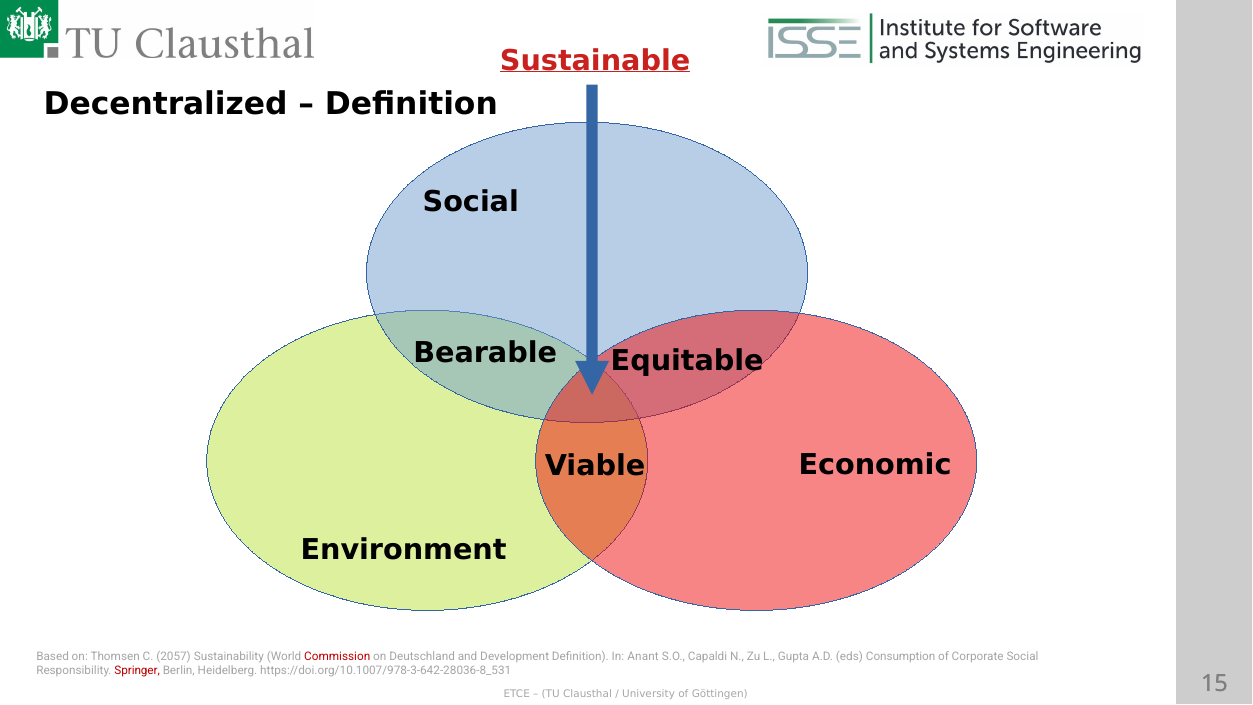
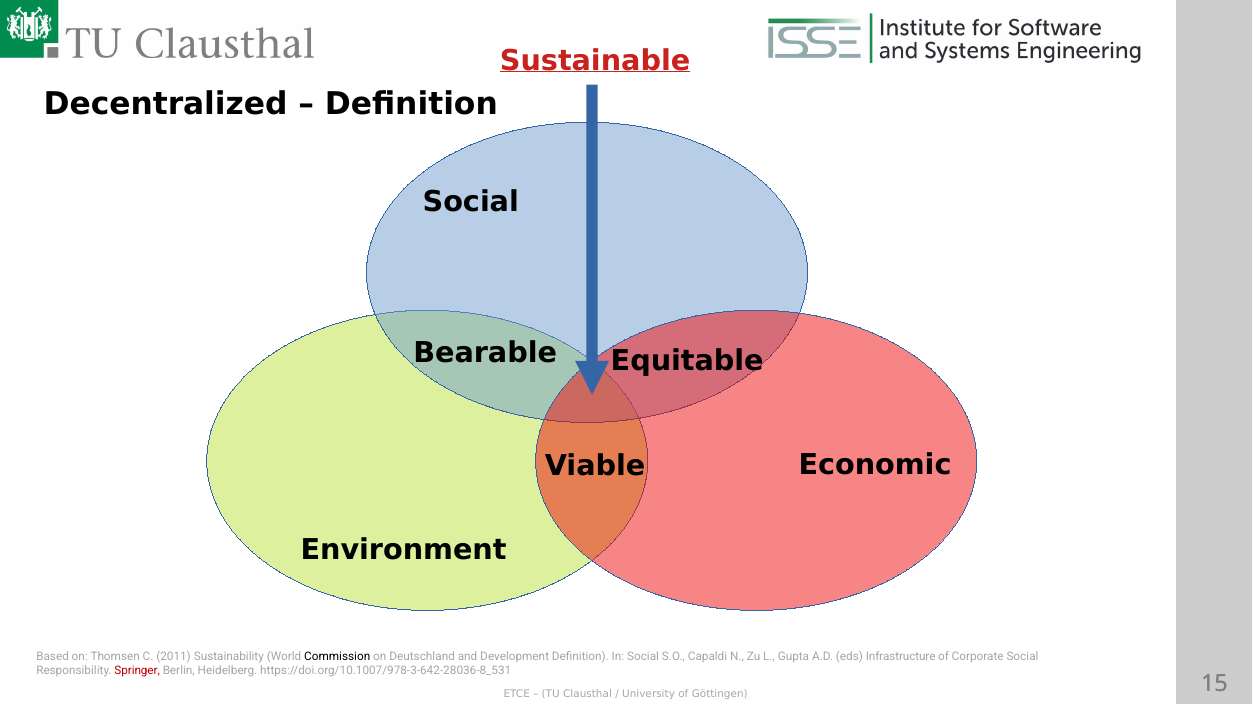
2057: 2057 -> 2011 (174, 657)
Commission colour: red -> black (337, 657)
In Anant: Anant -> Social (643, 657)
Consumption: Consumption -> Infrastructure (901, 657)
